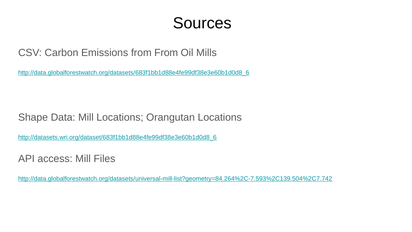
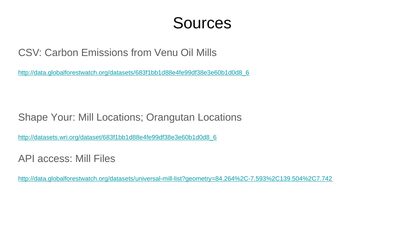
from From: From -> Venu (166, 53)
Data: Data -> Your (63, 117)
